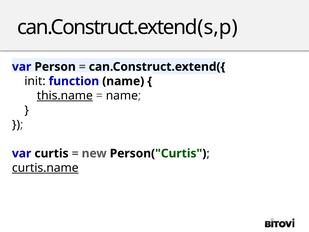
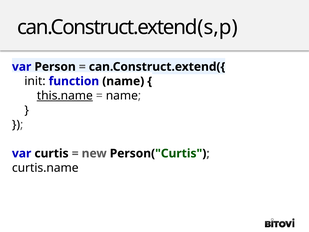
curtis.name underline: present -> none (45, 168)
